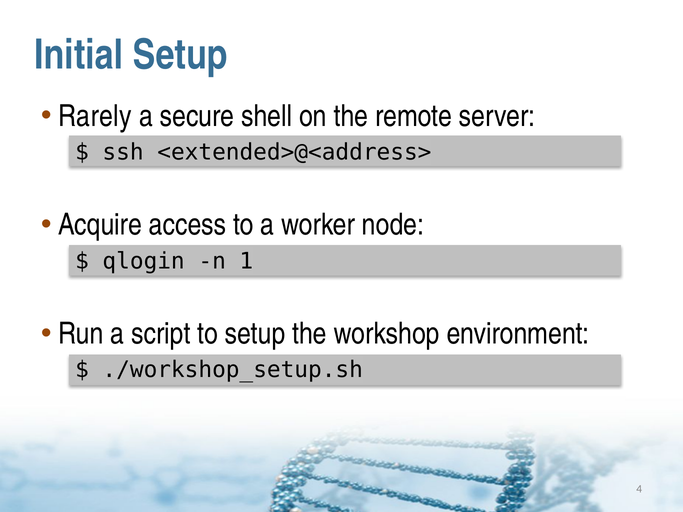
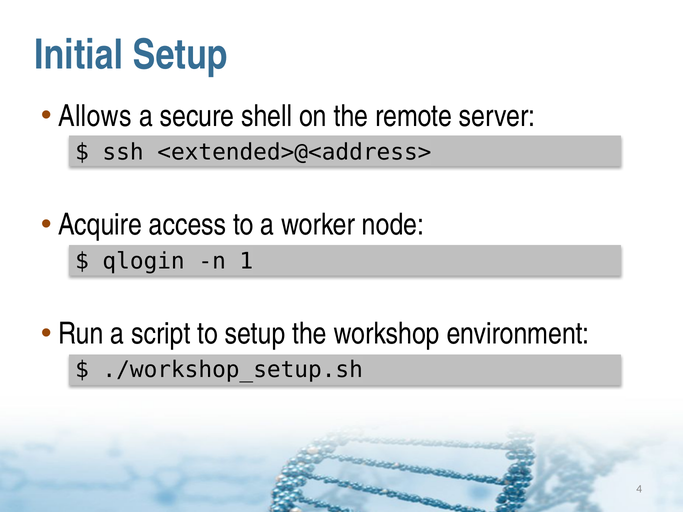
Rarely: Rarely -> Allows (95, 116)
